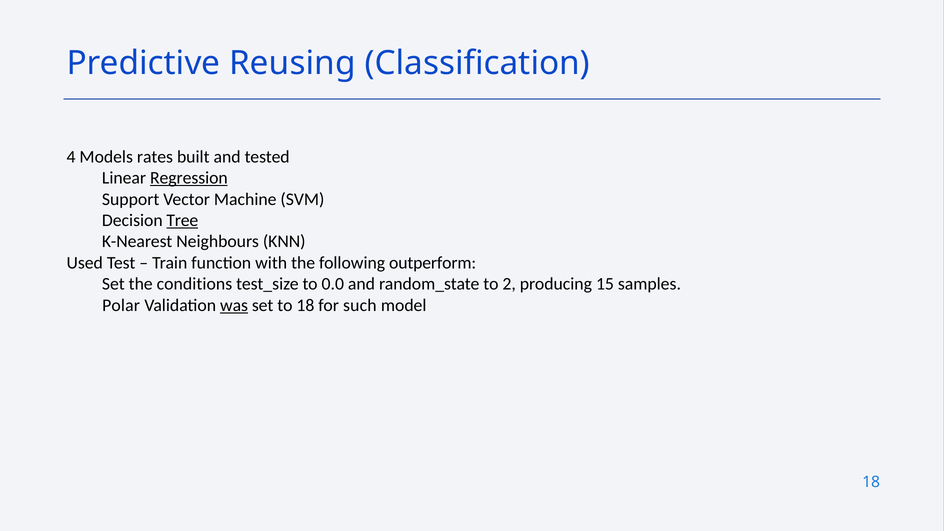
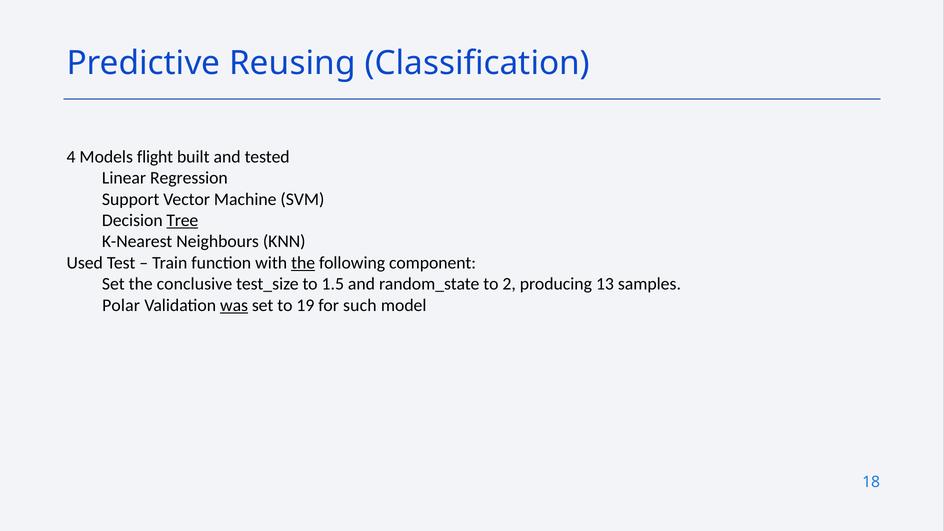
rates: rates -> flight (155, 157)
Regression underline: present -> none (189, 178)
the underline: none -> present (303, 263)
outperform: outperform -> component (433, 263)
conditions: conditions -> conclusive (194, 284)
0.0: 0.0 -> 1.5 (333, 284)
15: 15 -> 13 (605, 284)
to 18: 18 -> 19 (305, 305)
